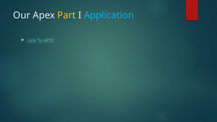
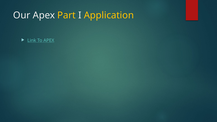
Application colour: light blue -> yellow (109, 15)
